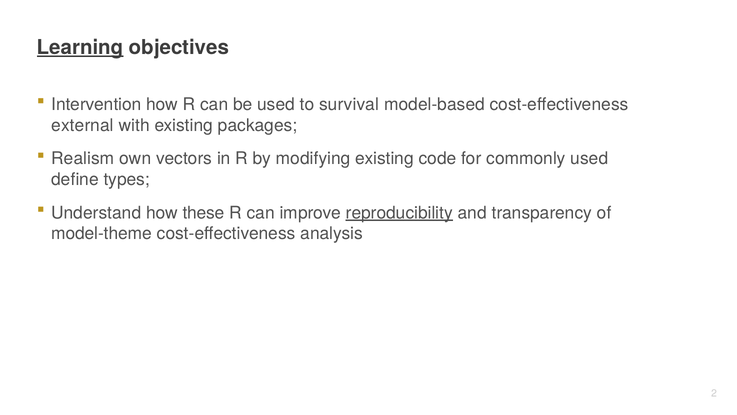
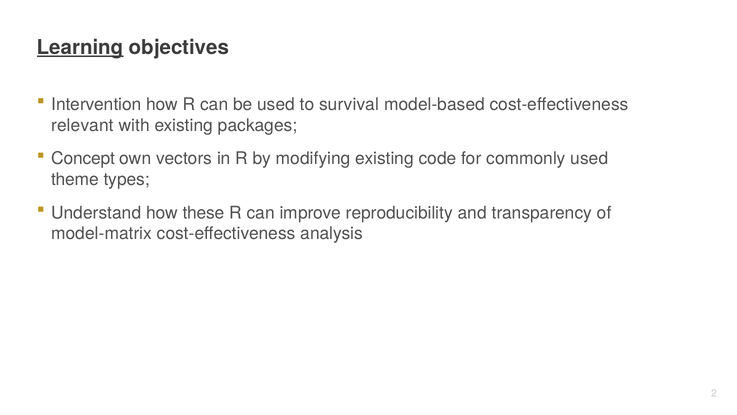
external: external -> relevant (83, 125)
Realism: Realism -> Concept (83, 158)
define: define -> theme (75, 179)
reproducibility underline: present -> none (399, 213)
model-theme: model-theme -> model-matrix (102, 233)
